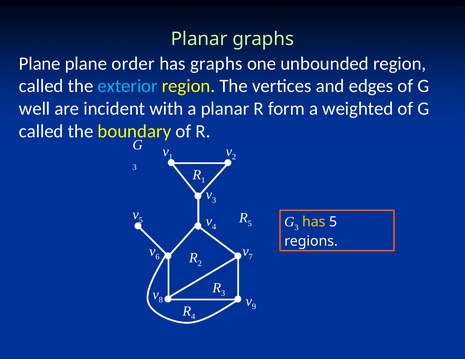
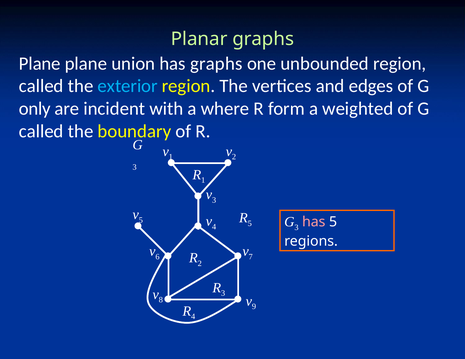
order: order -> union (133, 64)
well: well -> only (35, 109)
a planar: planar -> where (225, 109)
has colour: yellow -> pink (314, 222)
